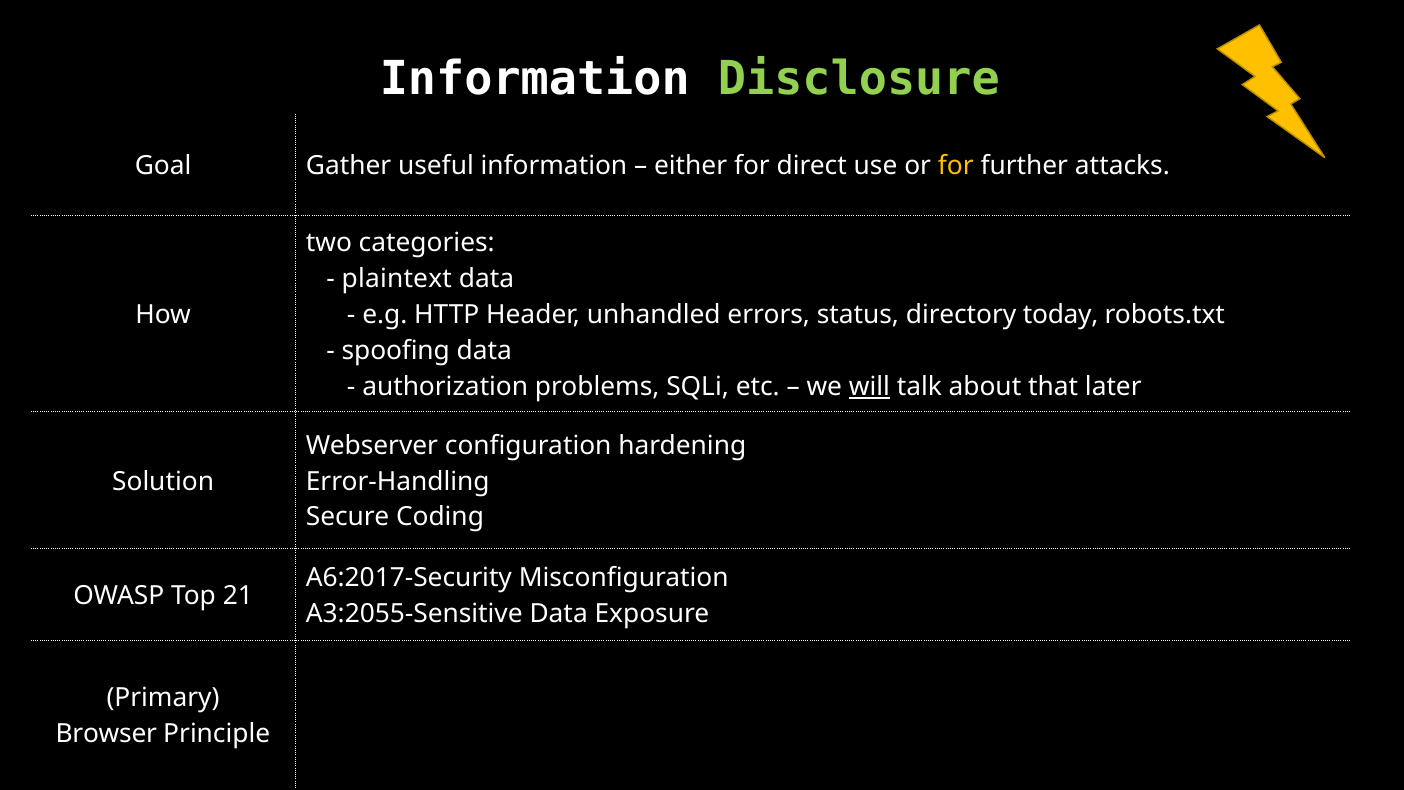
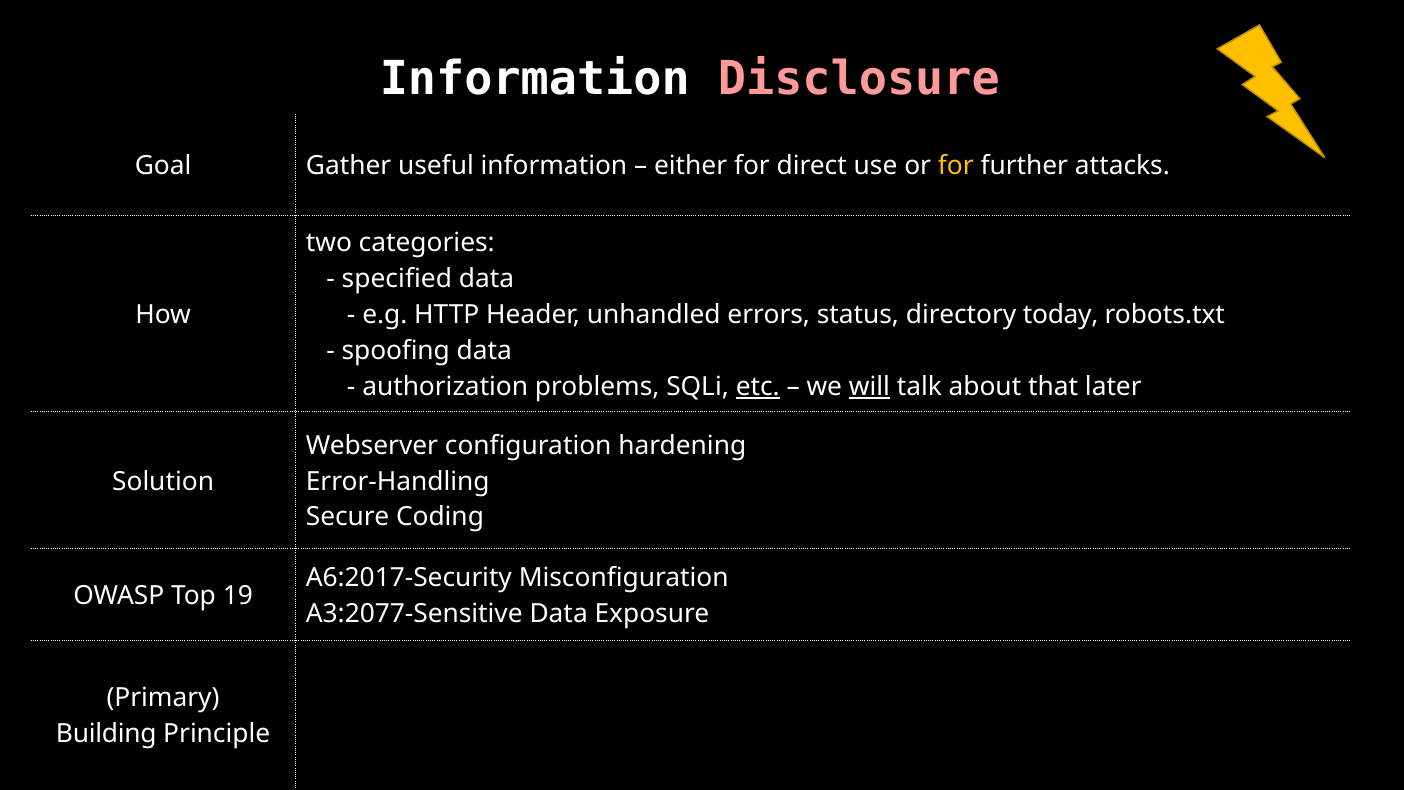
Disclosure colour: light green -> pink (859, 79)
plaintext: plaintext -> specified (397, 279)
etc underline: none -> present (758, 386)
21: 21 -> 19 (238, 596)
A3:2055-Sensitive: A3:2055-Sensitive -> A3:2077-Sensitive (414, 614)
Browser: Browser -> Building (106, 734)
